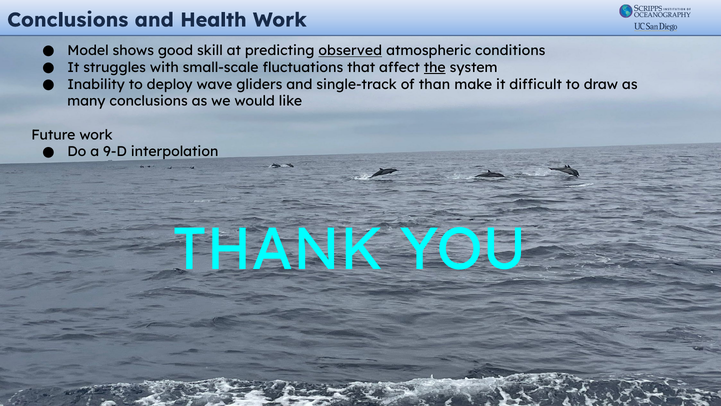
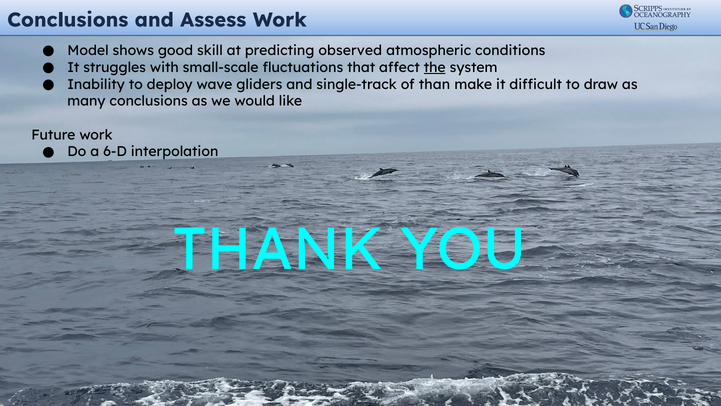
Health: Health -> Assess (213, 20)
observed underline: present -> none (350, 51)
9-D: 9-D -> 6-D (115, 152)
